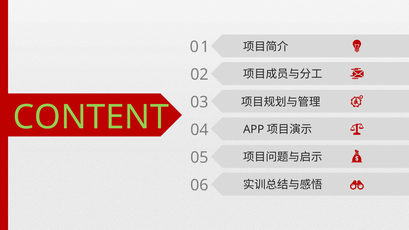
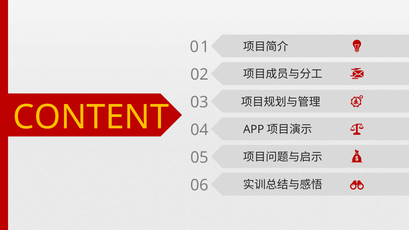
CONTENT colour: light green -> yellow (91, 117)
